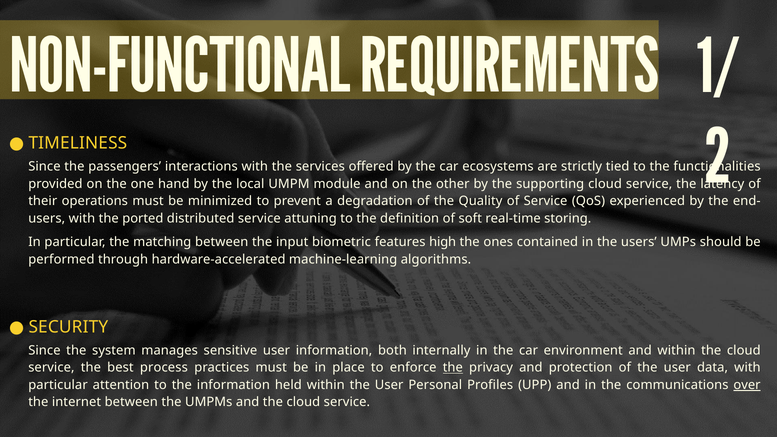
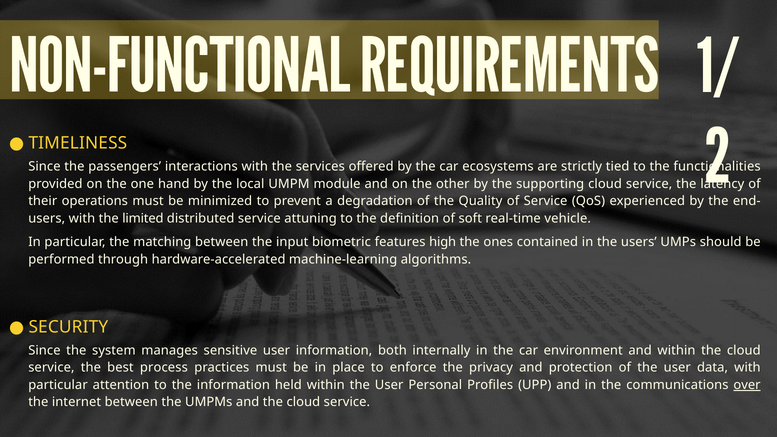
ported: ported -> limited (143, 219)
storing: storing -> vehicle (568, 219)
the underline: present -> none (453, 368)
